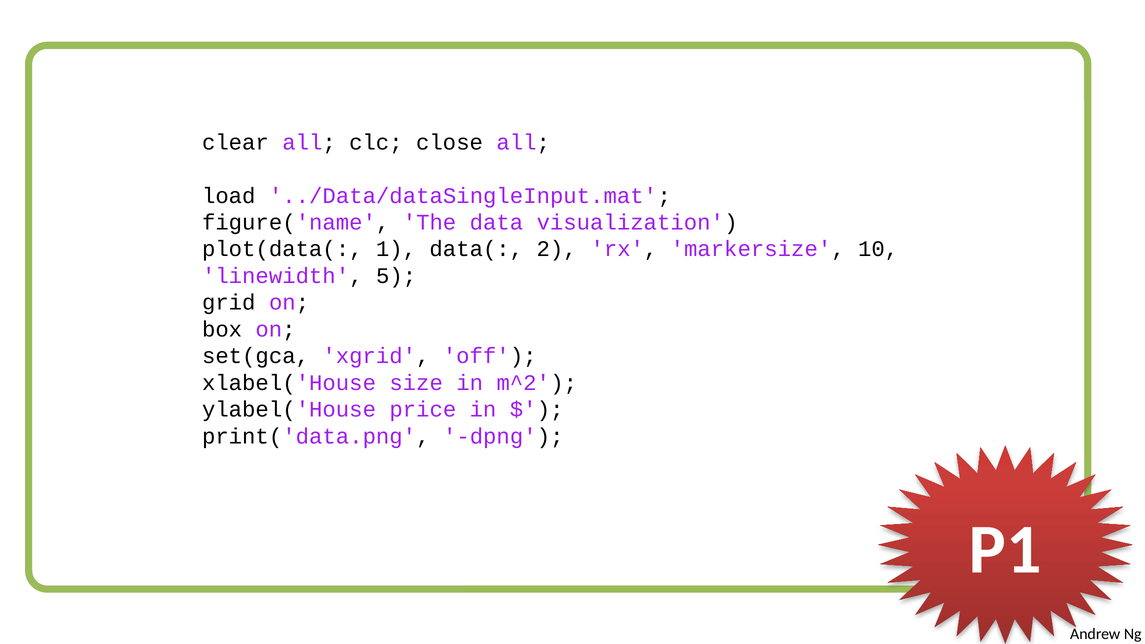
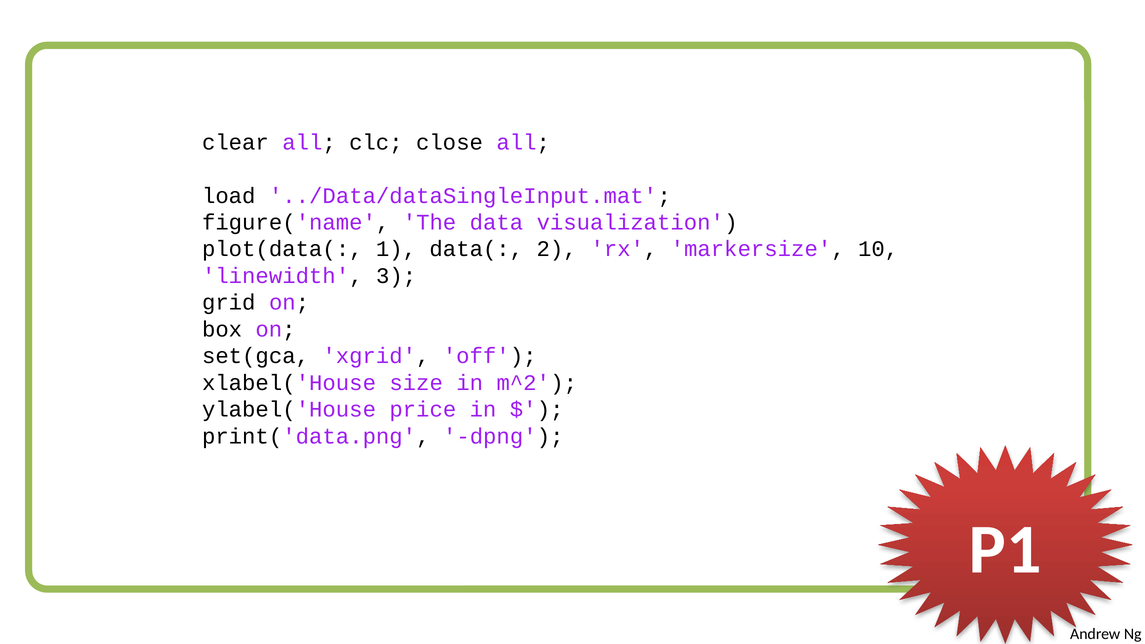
5: 5 -> 3 (396, 276)
